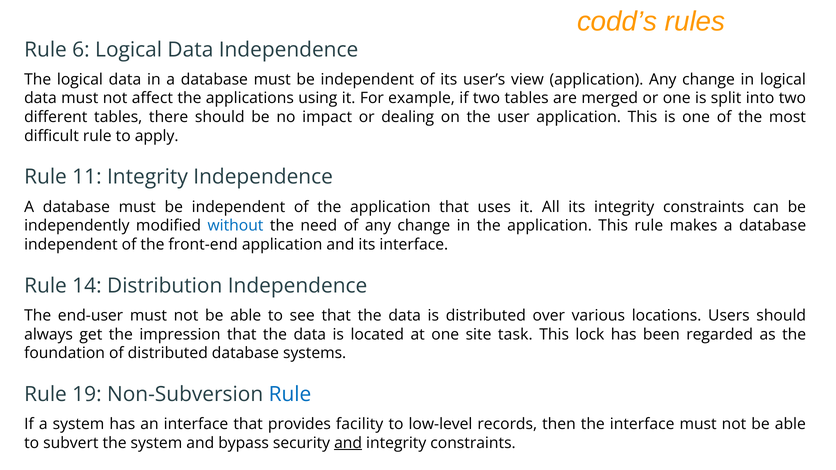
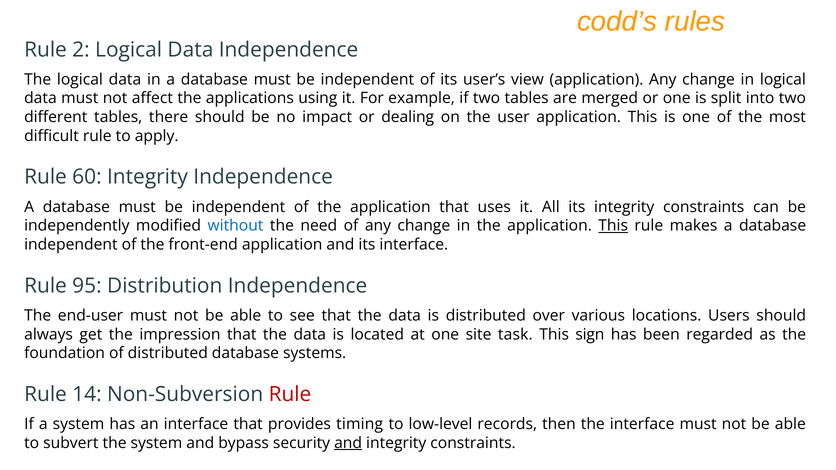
6: 6 -> 2 (81, 50)
11: 11 -> 60 (87, 177)
This underline: none -> present (613, 226)
14: 14 -> 95 (87, 286)
lock: lock -> sign (590, 335)
19: 19 -> 14 (87, 394)
Rule colour: blue -> red (290, 394)
facility: facility -> timing (360, 424)
